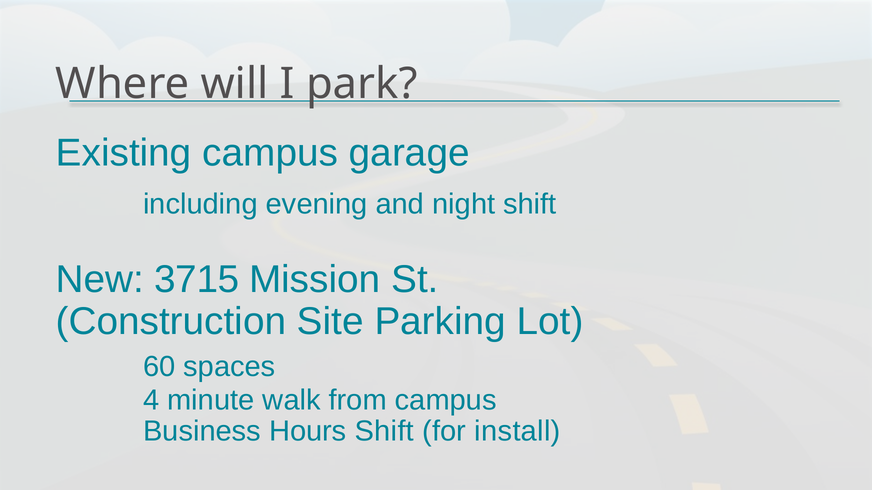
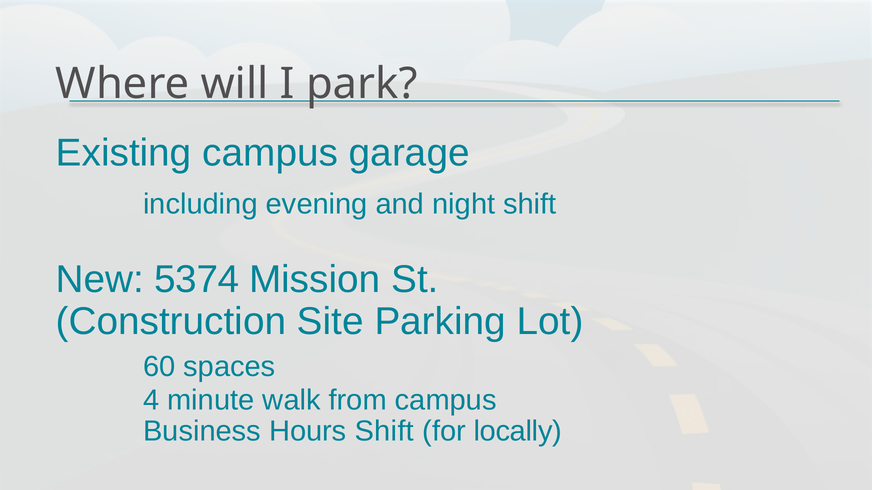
3715: 3715 -> 5374 (197, 280)
install: install -> locally (518, 432)
